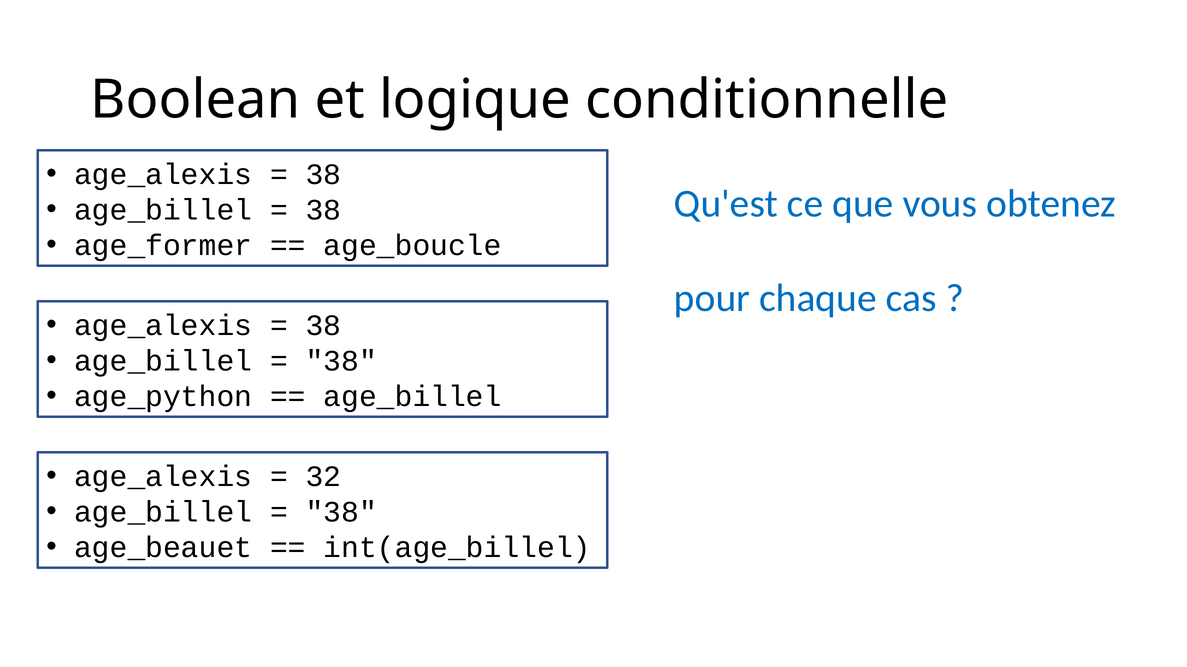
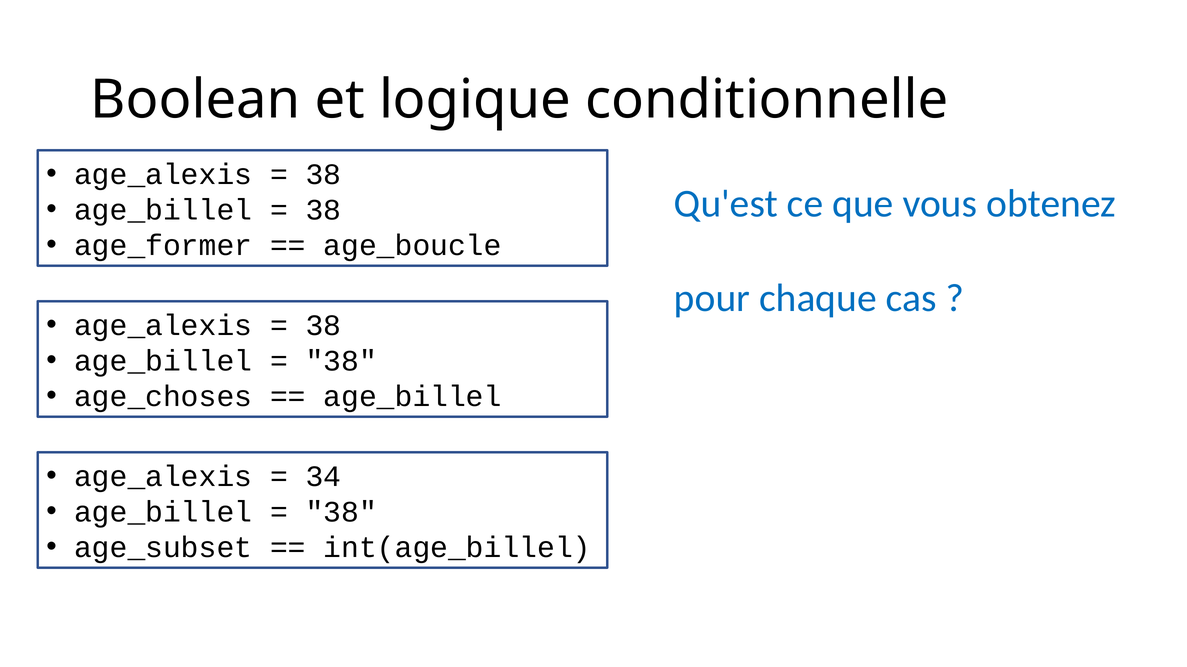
age_python: age_python -> age_choses (163, 397)
32: 32 -> 34 (323, 477)
age_beauet: age_beauet -> age_subset (163, 548)
